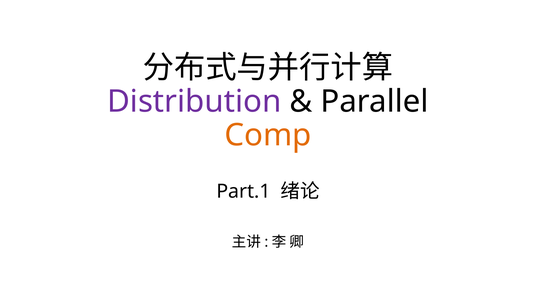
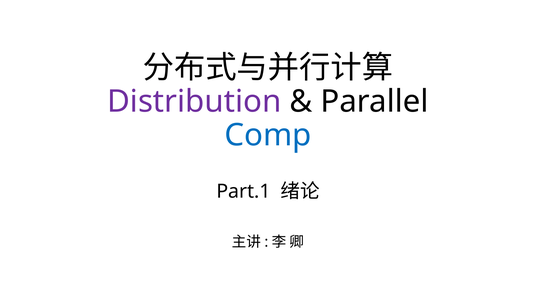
Comp colour: orange -> blue (268, 136)
